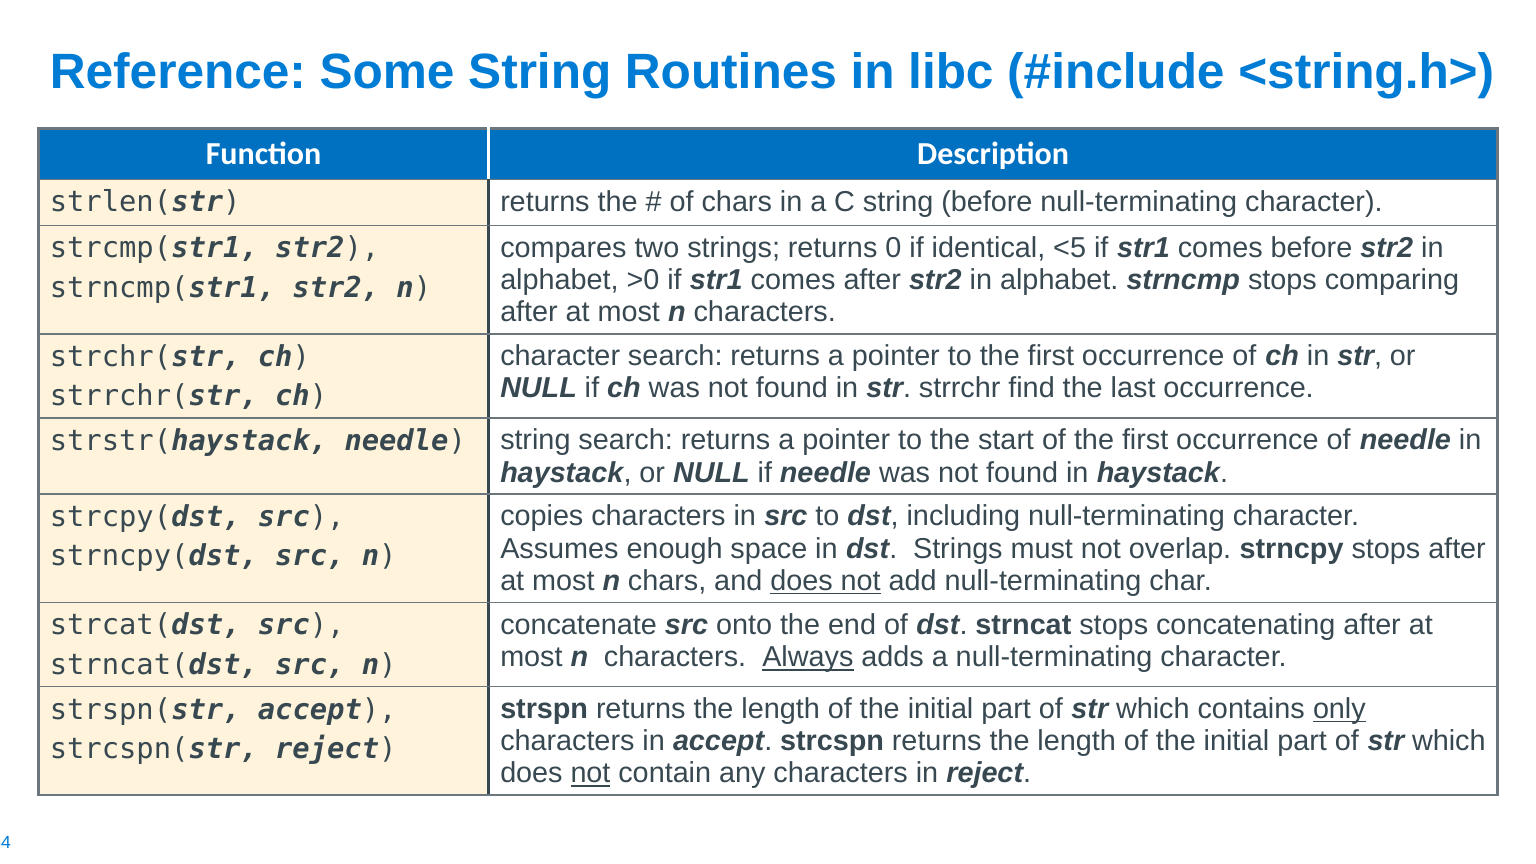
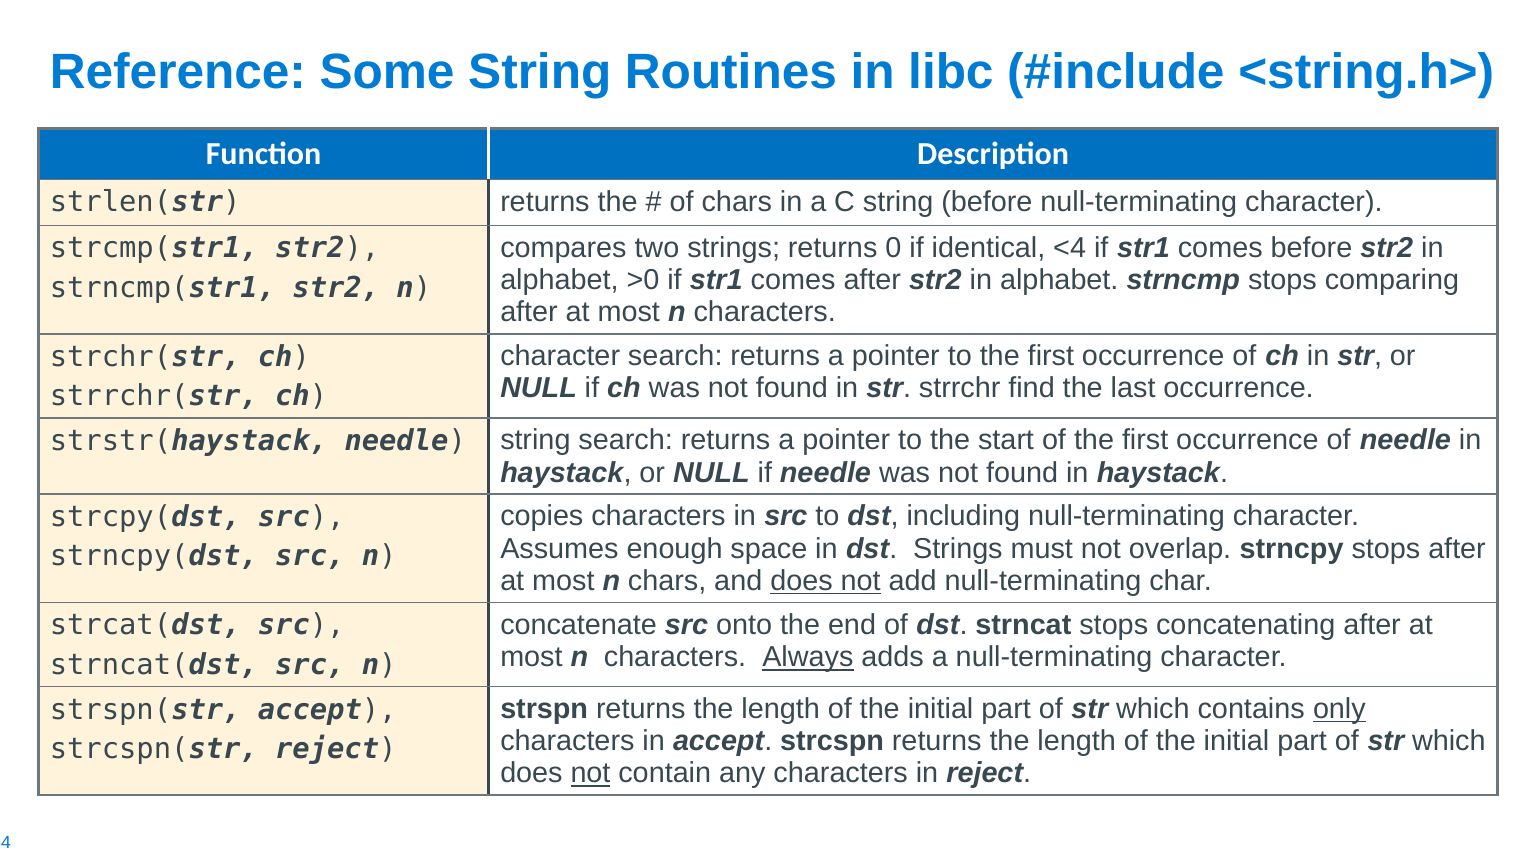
<5: <5 -> <4 (1070, 248)
